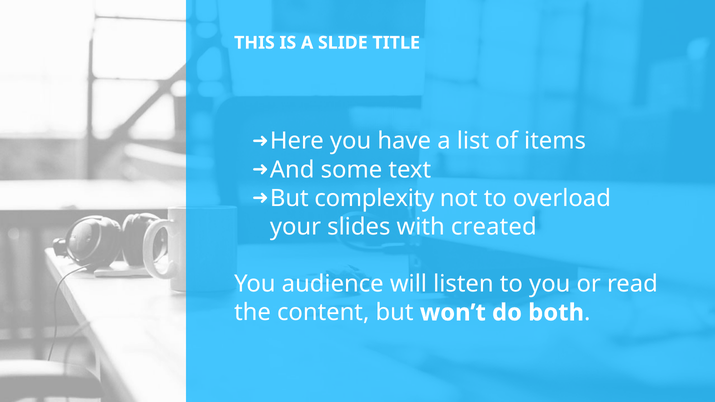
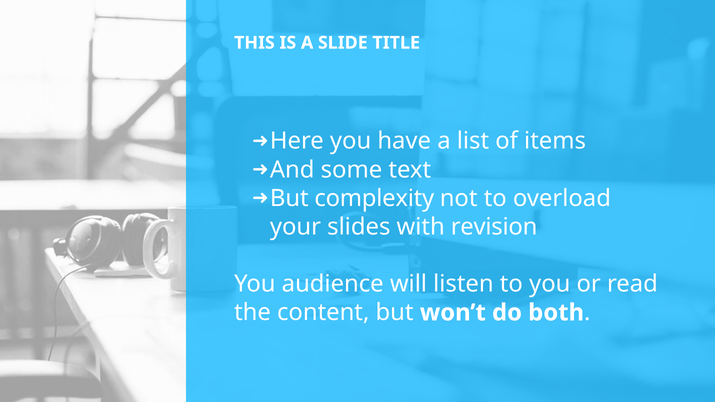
created: created -> revision (494, 227)
